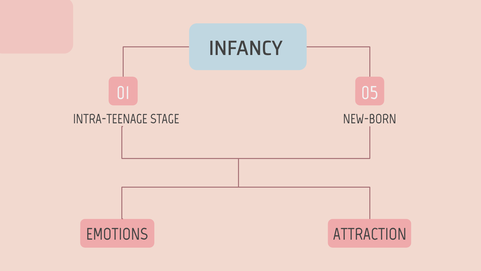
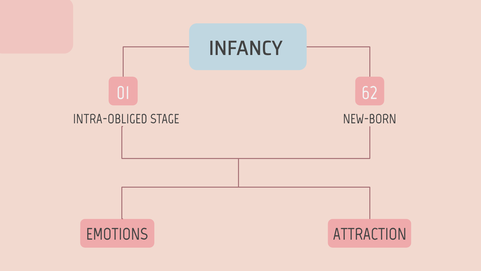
05: 05 -> 62 (370, 92)
INTRA-TEENAGE: INTRA-TEENAGE -> INTRA-OBLIGED (110, 119)
